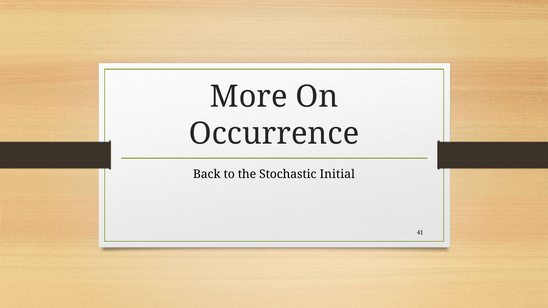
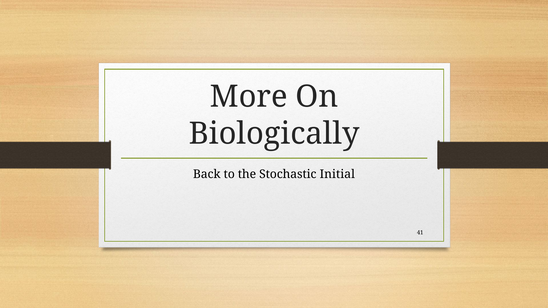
Occurrence: Occurrence -> Biologically (274, 134)
